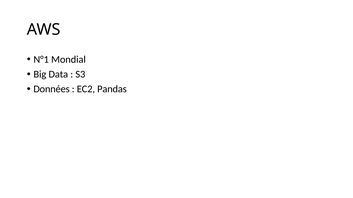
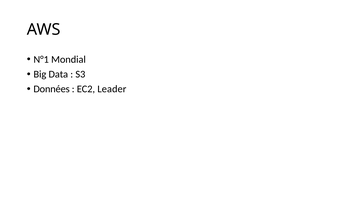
Pandas: Pandas -> Leader (112, 89)
